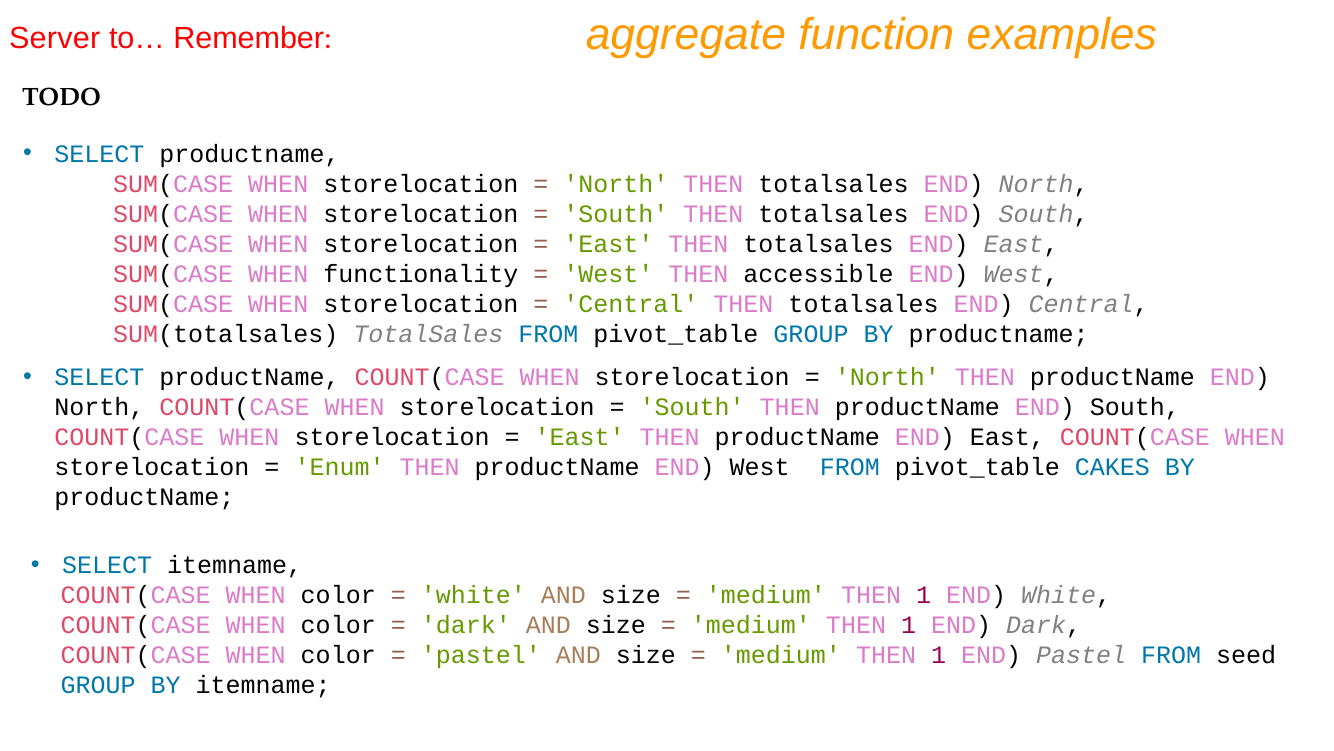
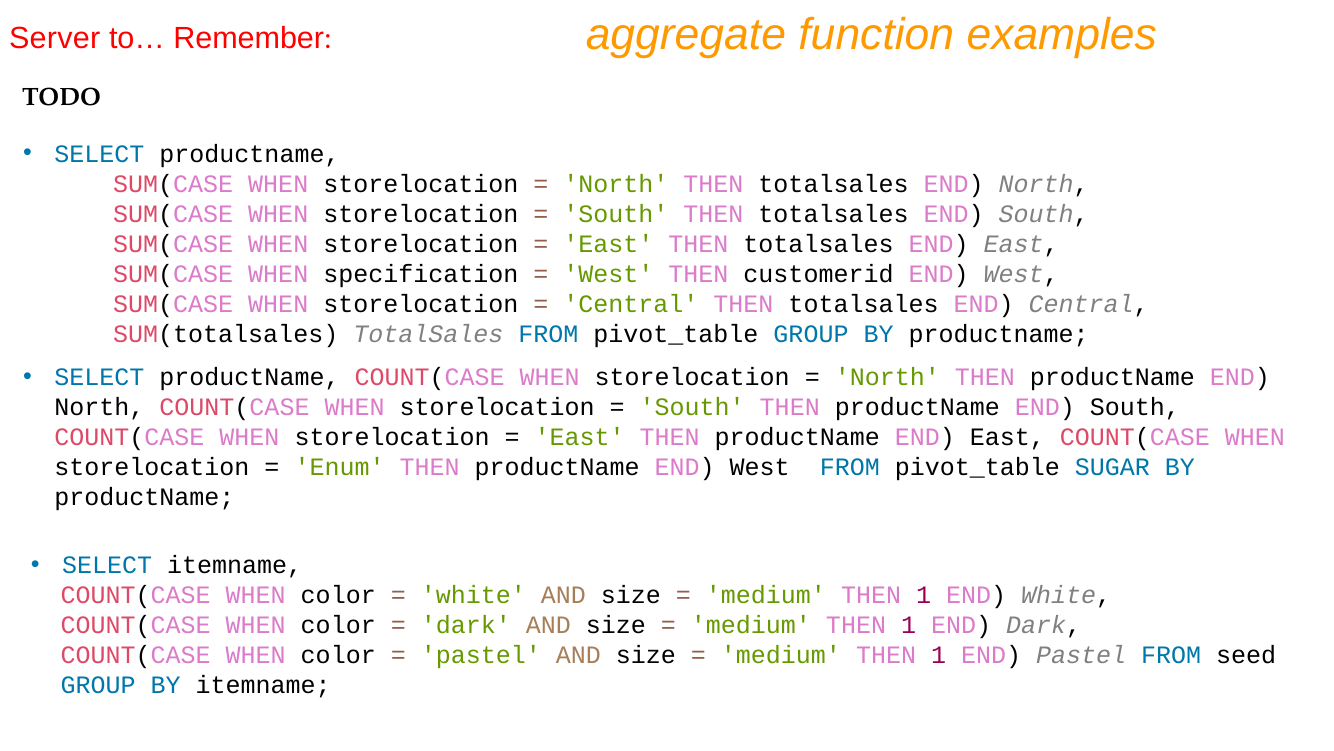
functionality: functionality -> specification (421, 274)
accessible: accessible -> customerid (819, 274)
CAKES: CAKES -> SUGAR (1112, 467)
